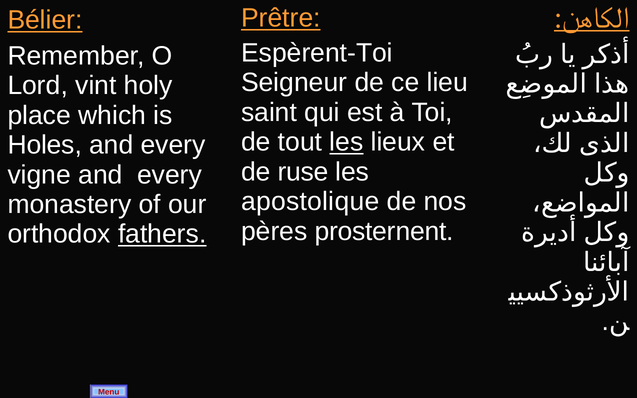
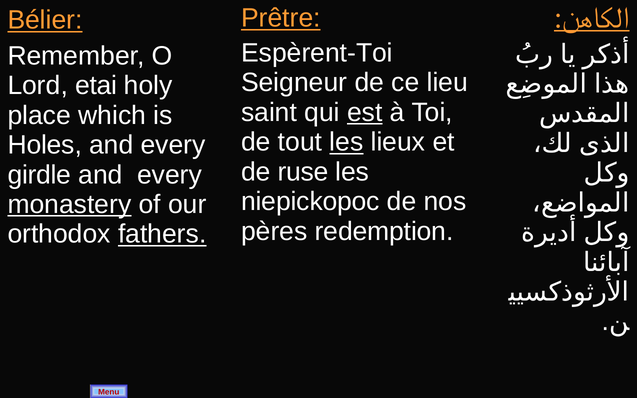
vint: vint -> etai (96, 86)
est underline: none -> present (365, 112)
vigne: vigne -> girdle (39, 175)
apostolique: apostolique -> niepickopoc (310, 202)
monastery underline: none -> present (69, 205)
prosternent: prosternent -> redemption (384, 231)
